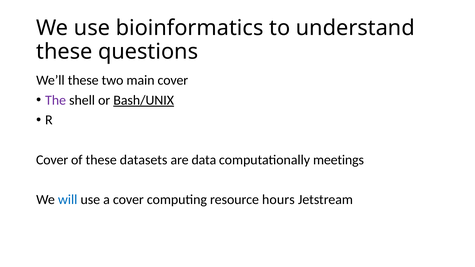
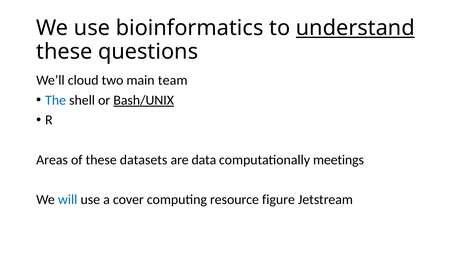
understand underline: none -> present (355, 28)
We’ll these: these -> cloud (83, 80)
main cover: cover -> team (173, 80)
The colour: purple -> blue (56, 100)
Cover: Cover -> Areas (52, 160)
hours: hours -> figure (278, 200)
